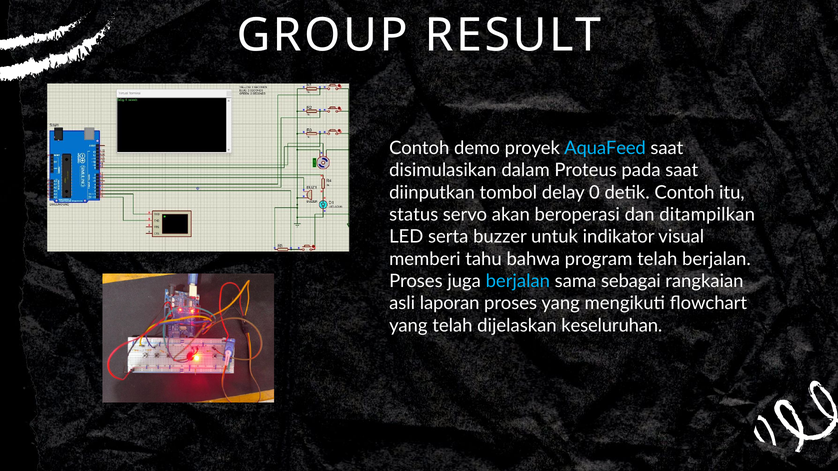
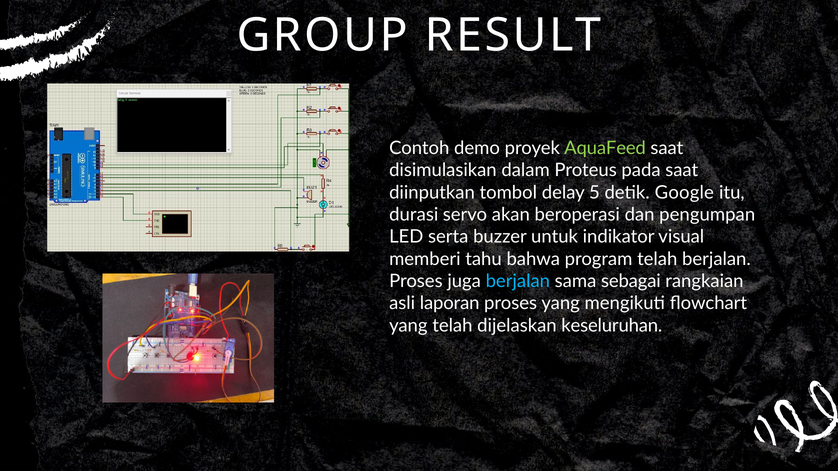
AquaFeed colour: light blue -> light green (605, 148)
0: 0 -> 5 (594, 193)
detik Contoh: Contoh -> Google (684, 193)
status: status -> durasi (414, 215)
ditampilkan: ditampilkan -> pengumpan (707, 215)
